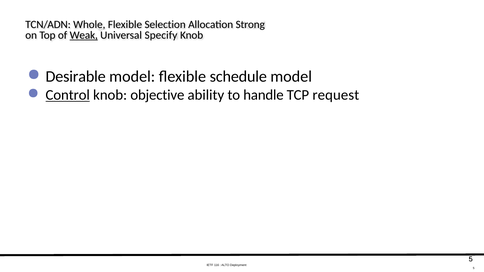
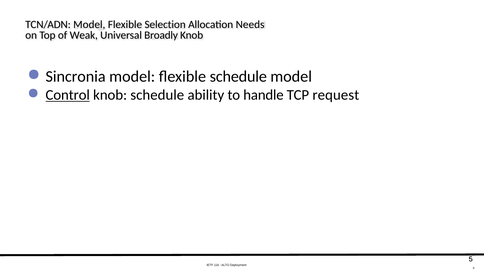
TCN/ADN Whole: Whole -> Model (89, 25)
Strong: Strong -> Needs (250, 25)
Weak underline: present -> none (84, 35)
Specify: Specify -> Broadly (161, 35)
Desirable: Desirable -> Sincronia (76, 77)
knob objective: objective -> schedule (157, 95)
